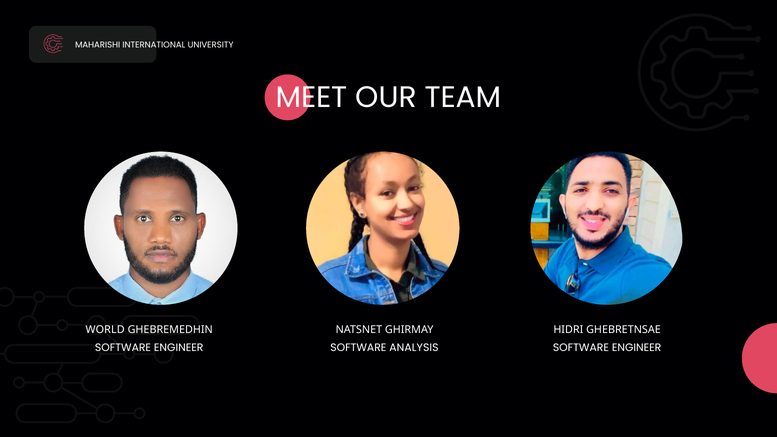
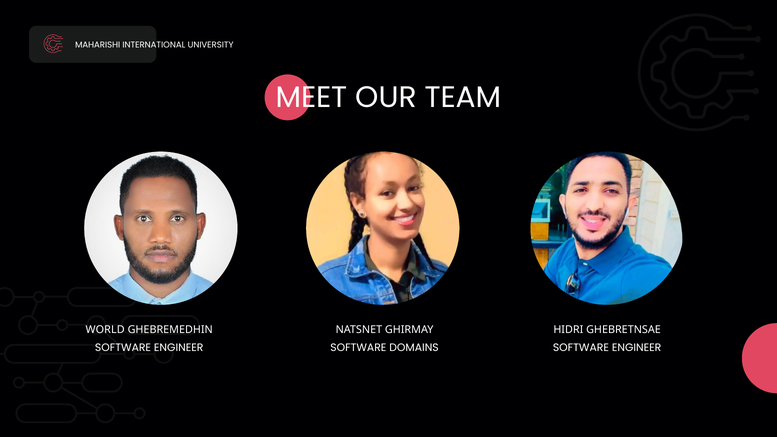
ANALYSIS: ANALYSIS -> DOMAINS (414, 348)
